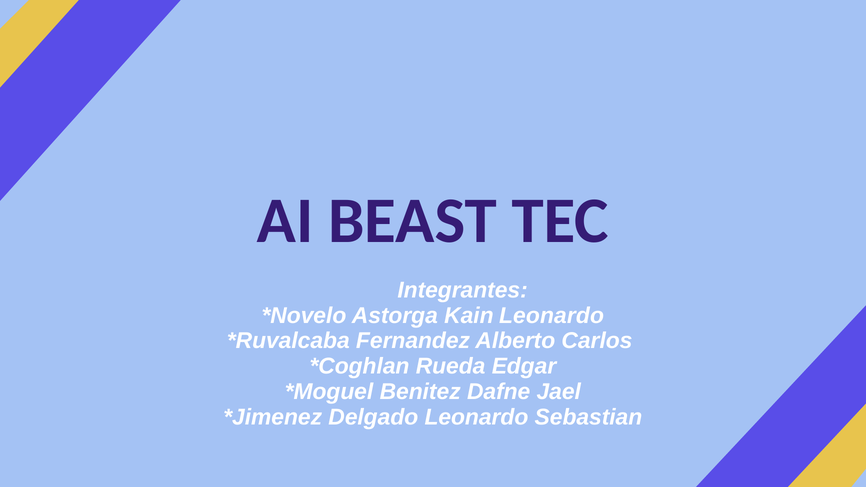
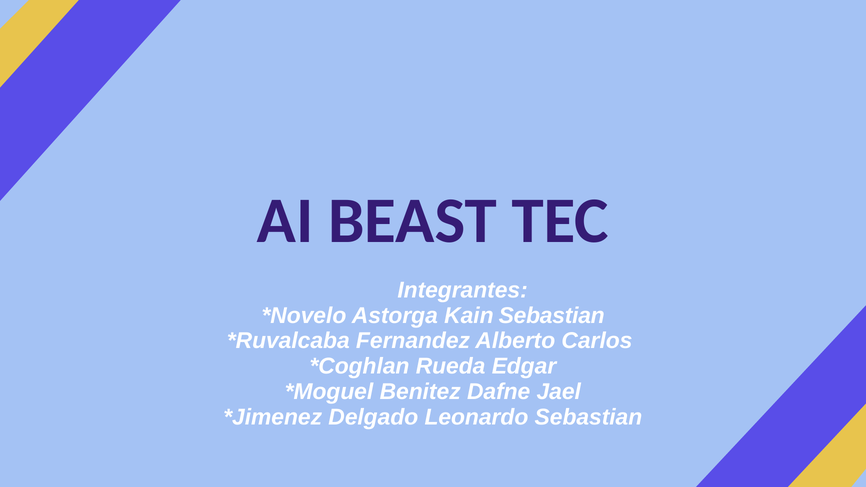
Kain Leonardo: Leonardo -> Sebastian (552, 316)
